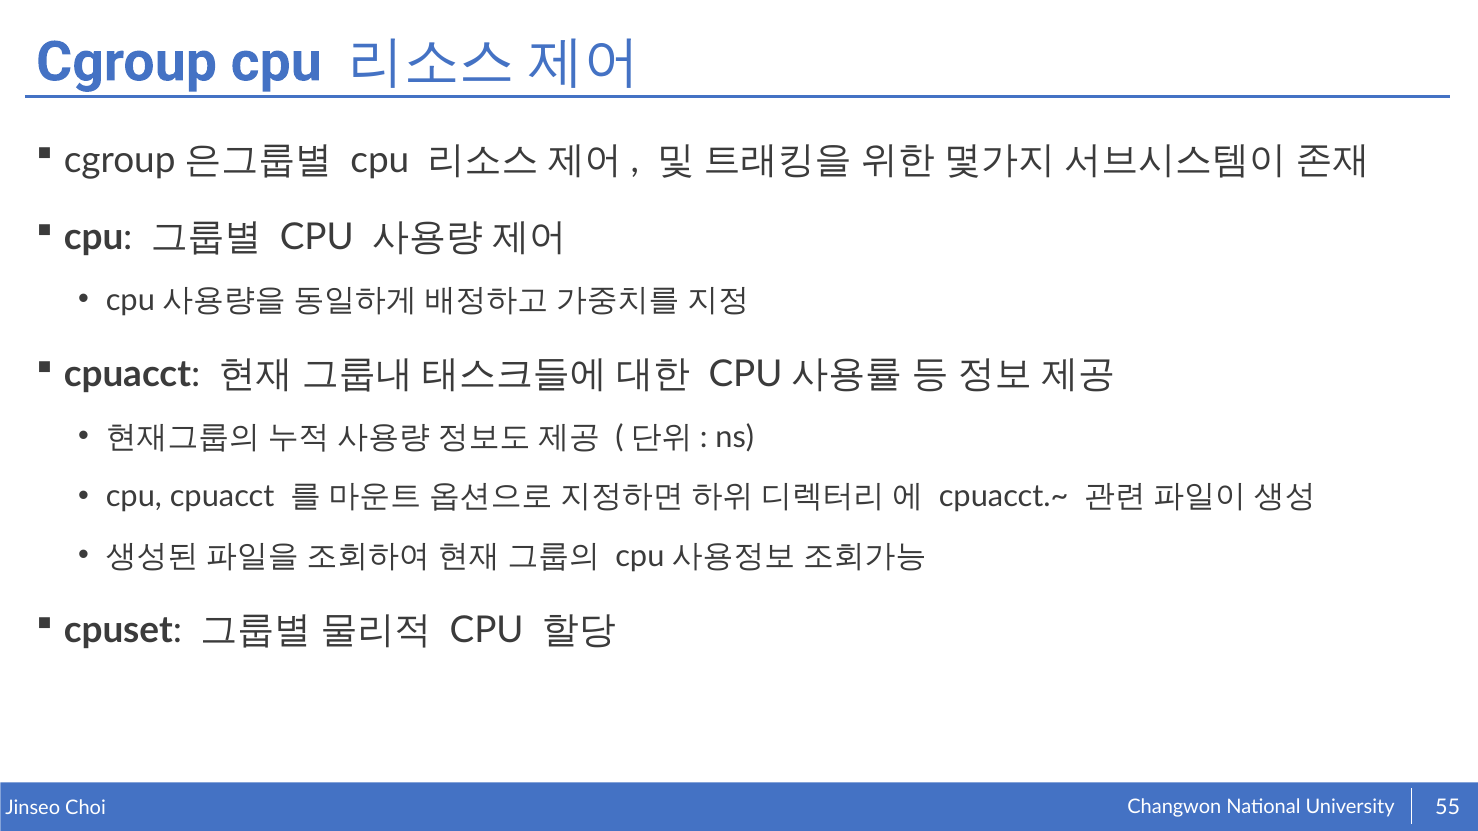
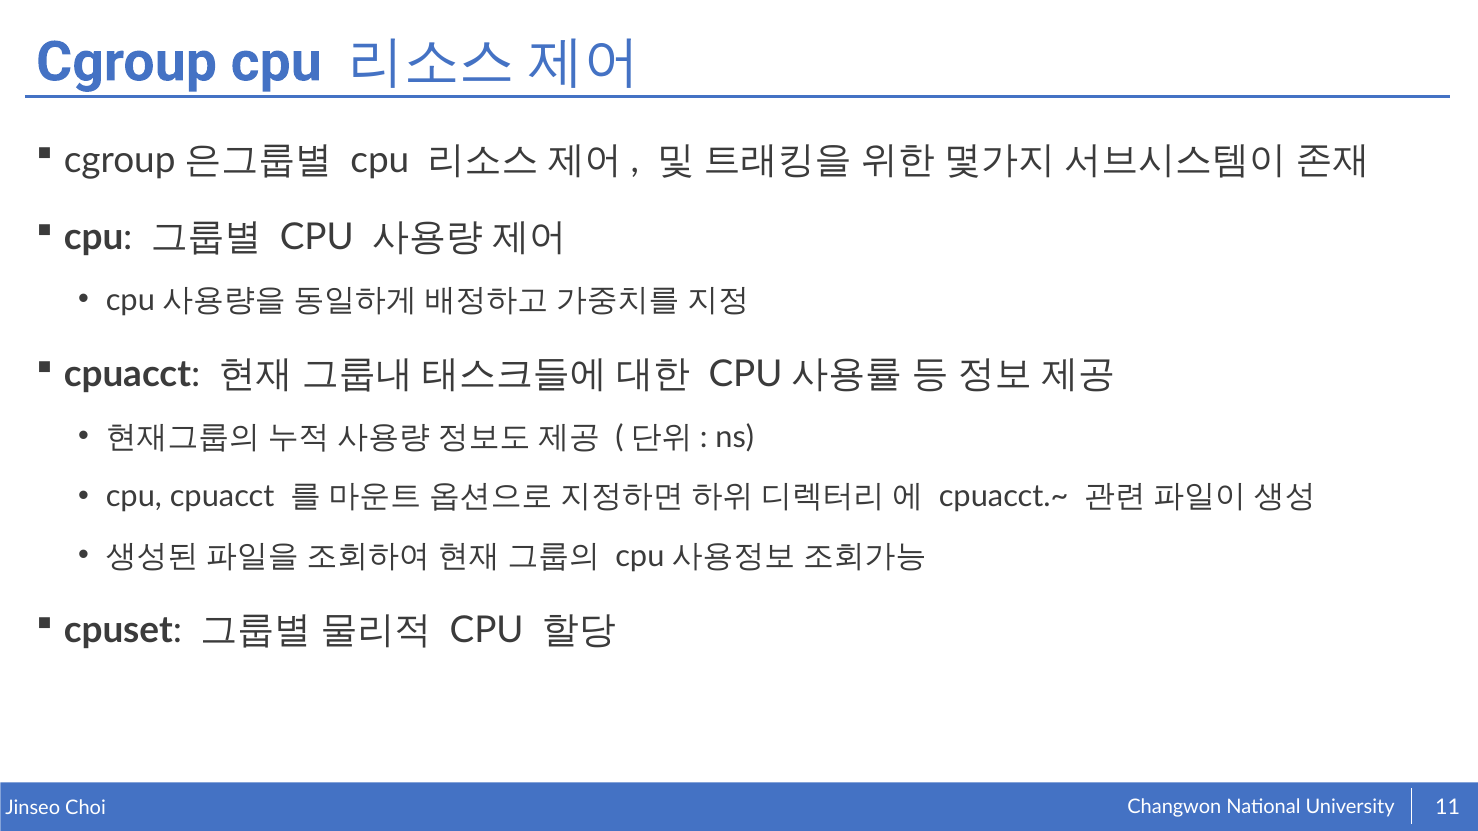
55: 55 -> 11 (1448, 807)
